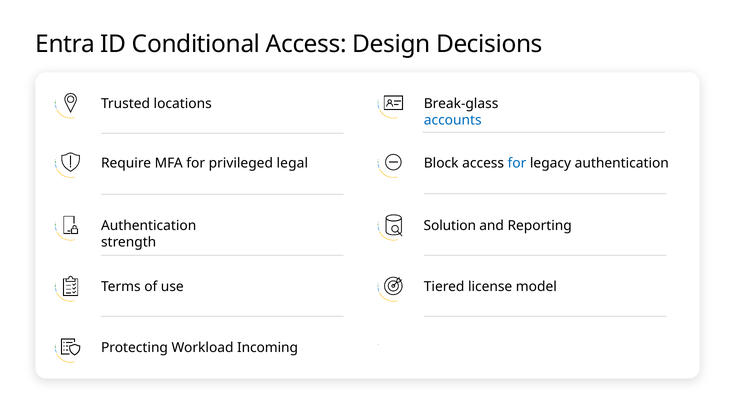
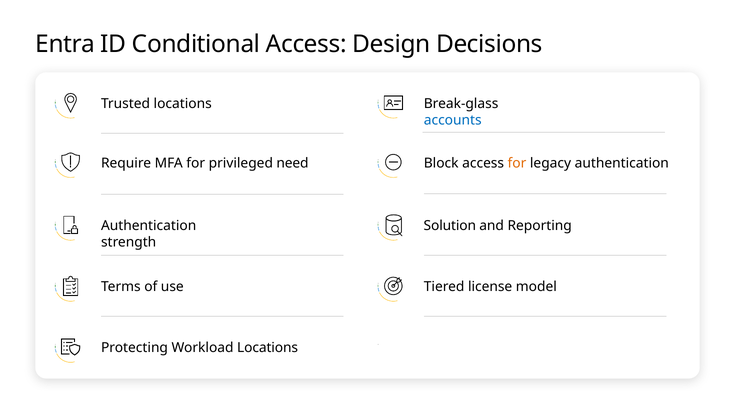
legal: legal -> need (292, 163)
for colour: blue -> orange (517, 163)
Workload Incoming: Incoming -> Locations (268, 348)
